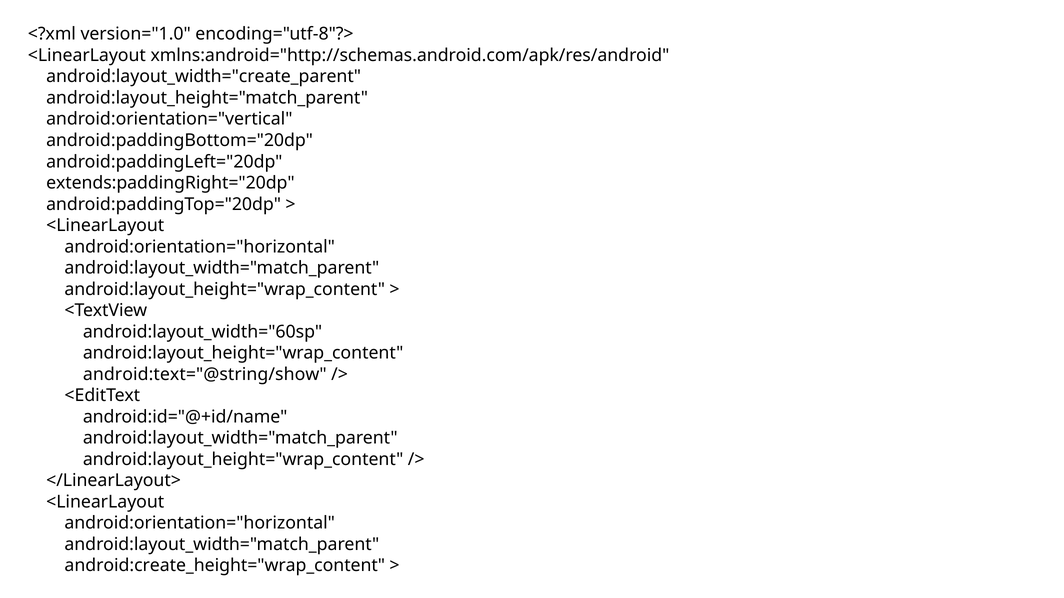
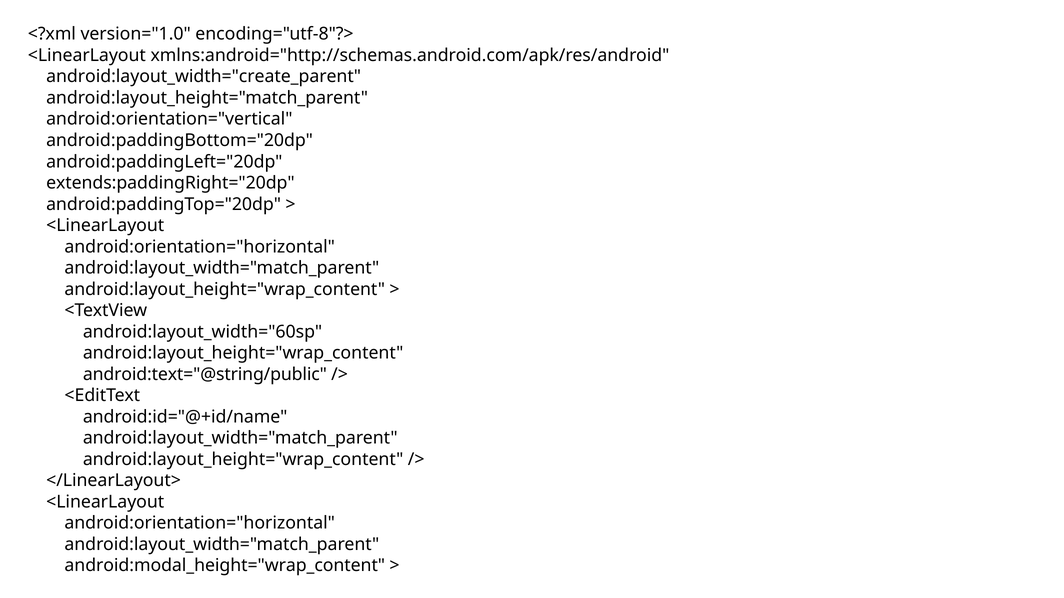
android:text="@string/show: android:text="@string/show -> android:text="@string/public (205, 374)
android:create_height="wrap_content: android:create_height="wrap_content -> android:modal_height="wrap_content (225, 566)
